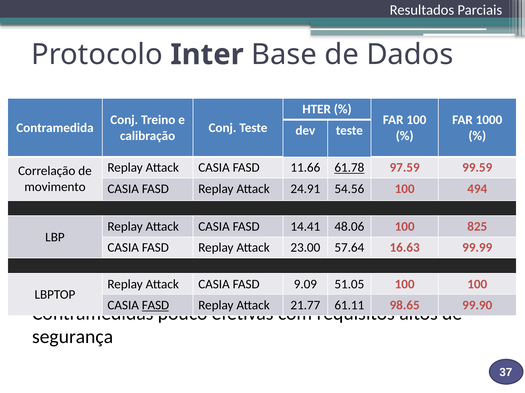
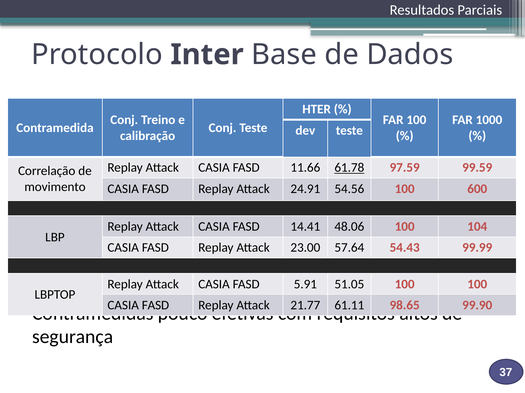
494: 494 -> 600 (477, 189)
825: 825 -> 104 (477, 227)
16.63: 16.63 -> 54.43 (405, 248)
9.09: 9.09 -> 5.91 (305, 285)
FASD underline: present -> none (155, 306)
